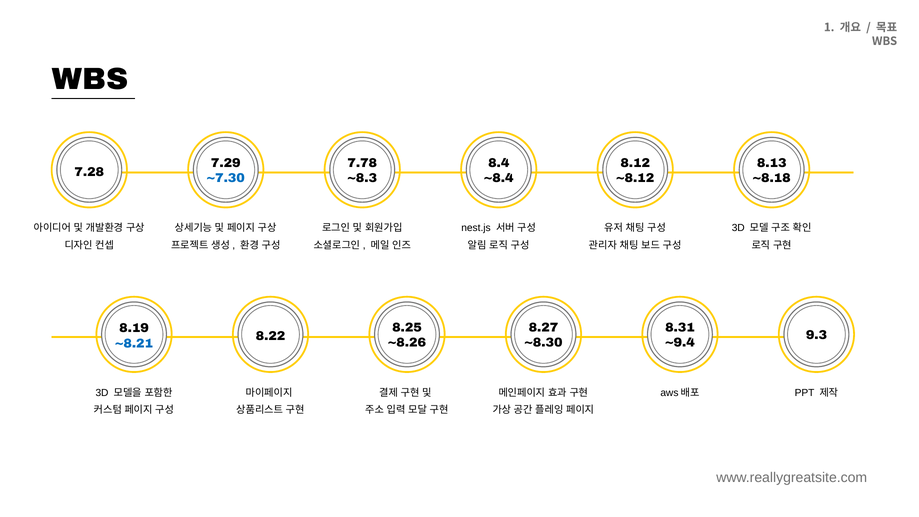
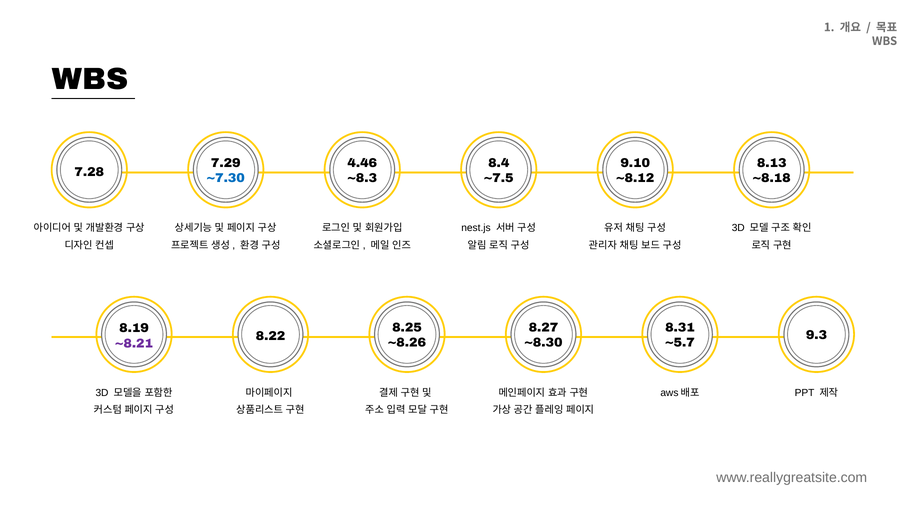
7.78: 7.78 -> 4.46 (362, 163)
8.12: 8.12 -> 9.10 (635, 163)
~8.4: ~8.4 -> ~7.5 (499, 178)
~9.4: ~9.4 -> ~5.7 (680, 343)
~8.21 colour: blue -> purple (134, 343)
